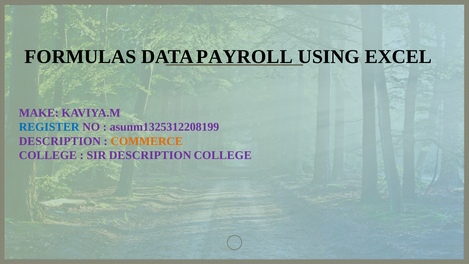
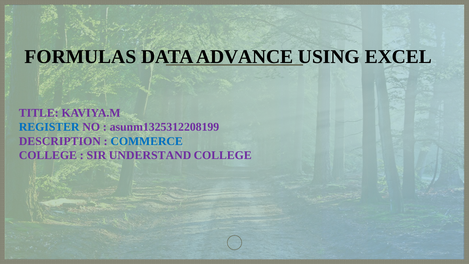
PAYROLL: PAYROLL -> ADVANCE (245, 57)
MAKE: MAKE -> TITLE (39, 113)
COMMERCE colour: orange -> blue (147, 141)
SIR DESCRIPTION: DESCRIPTION -> UNDERSTAND (150, 155)
